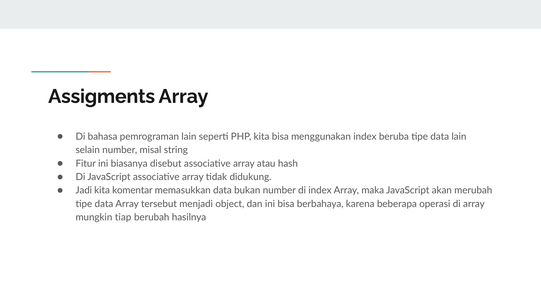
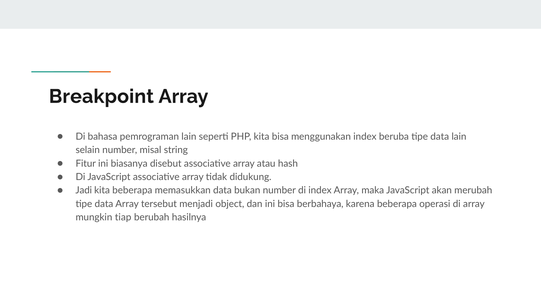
Assigments: Assigments -> Breakpoint (101, 97)
kita komentar: komentar -> beberapa (132, 191)
